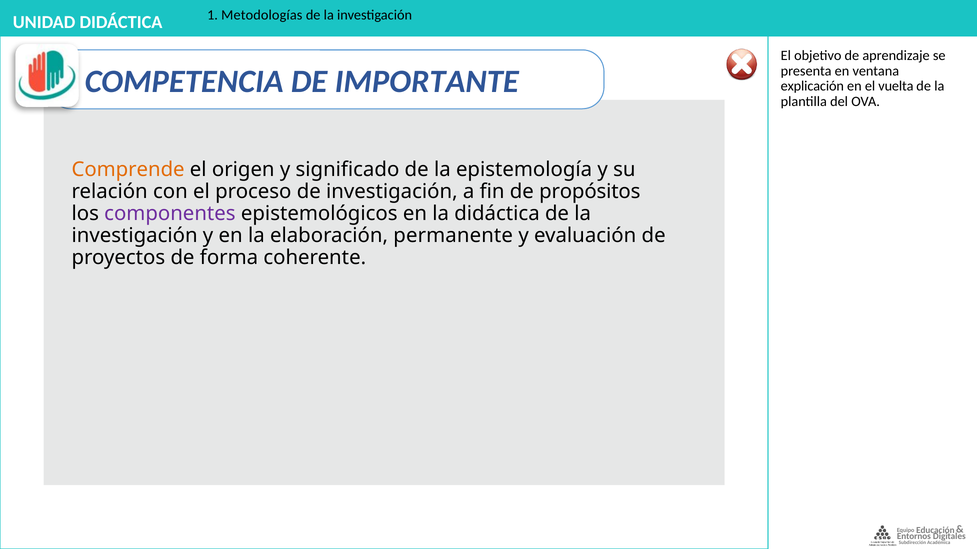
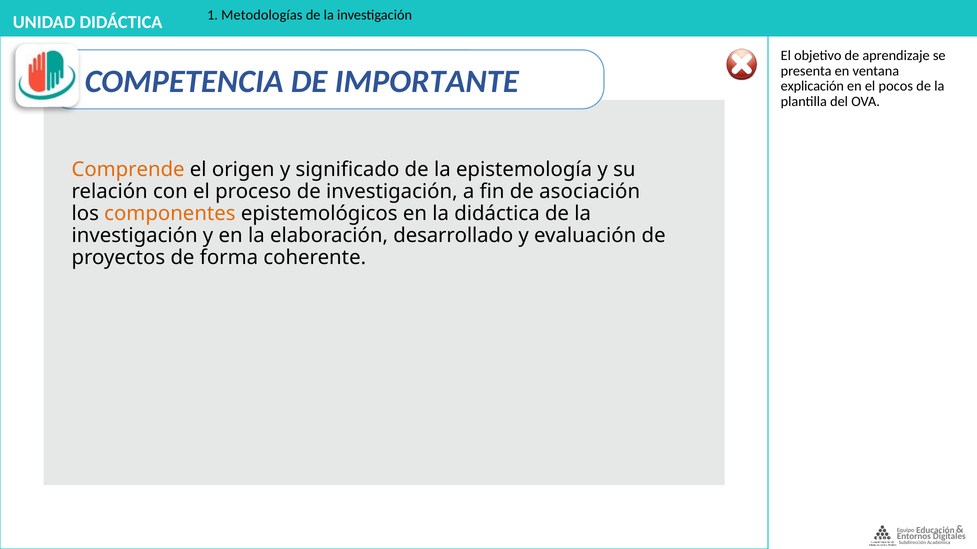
vuelta: vuelta -> pocos (896, 86)
propósitos: propósitos -> asociación (590, 192)
componentes colour: purple -> orange (170, 214)
permanente: permanente -> desarrollado (453, 236)
